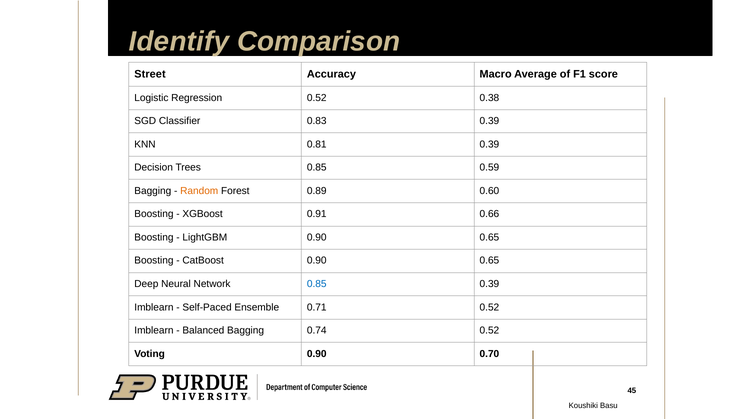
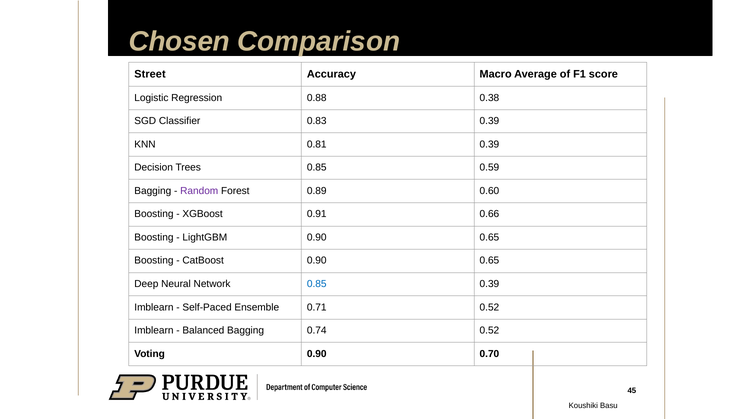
Identify: Identify -> Chosen (179, 42)
Regression 0.52: 0.52 -> 0.88 (317, 98)
Random colour: orange -> purple (199, 191)
